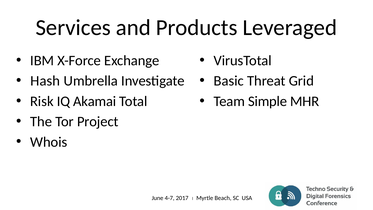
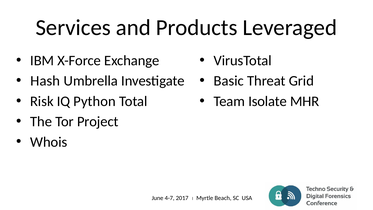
Akamai: Akamai -> Python (95, 101)
Simple: Simple -> Isolate (268, 101)
